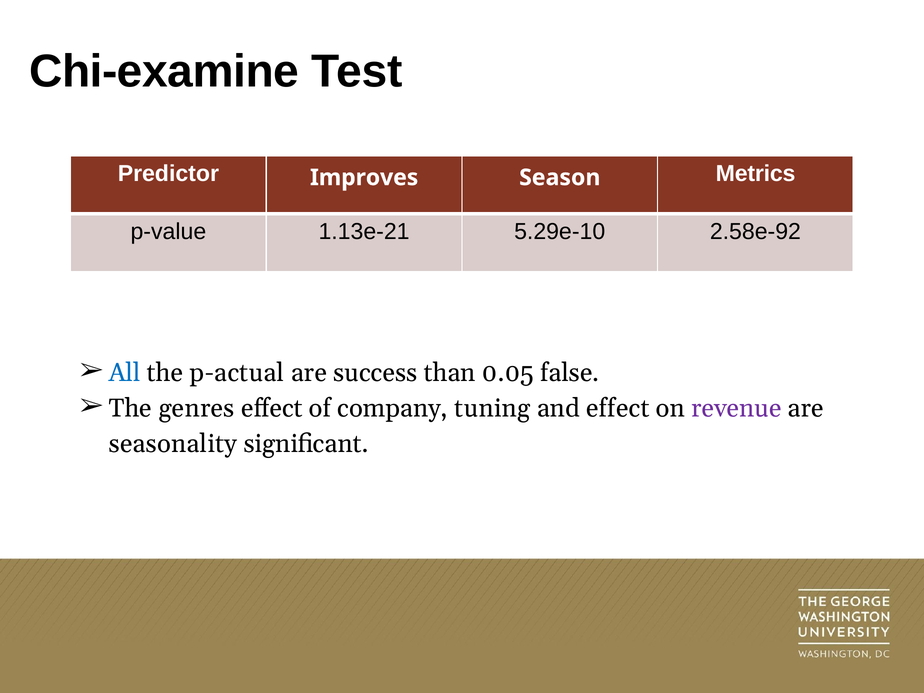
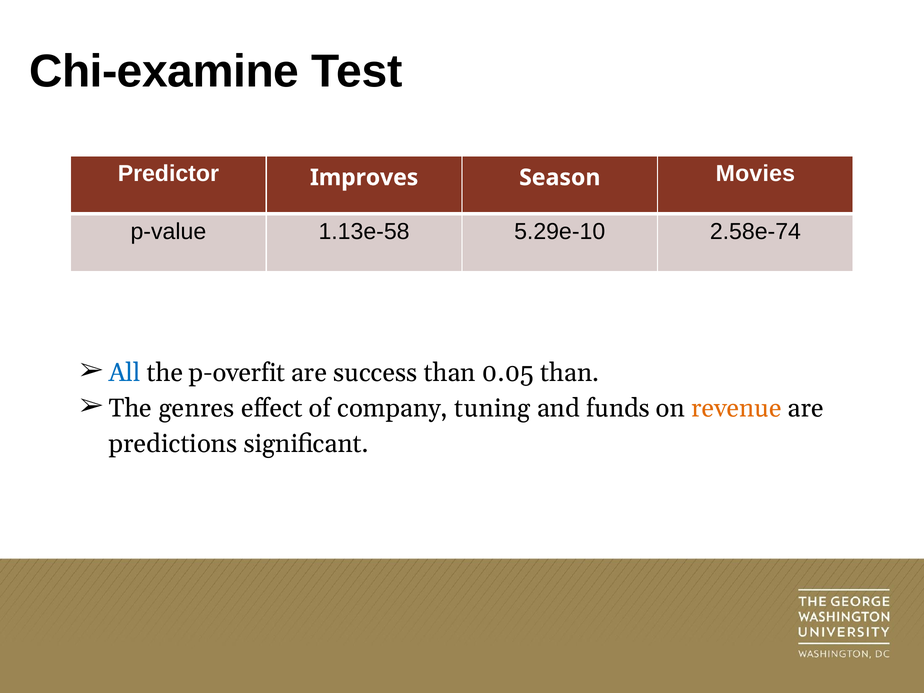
Metrics: Metrics -> Movies (755, 174)
1.13e-21: 1.13e-21 -> 1.13e-58 (364, 232)
2.58e-92: 2.58e-92 -> 2.58e-74 (755, 232)
p-actual: p-actual -> p-overfit (237, 373)
0.05 false: false -> than (570, 373)
and effect: effect -> funds (618, 408)
revenue colour: purple -> orange (736, 408)
seasonality: seasonality -> predictions (173, 444)
